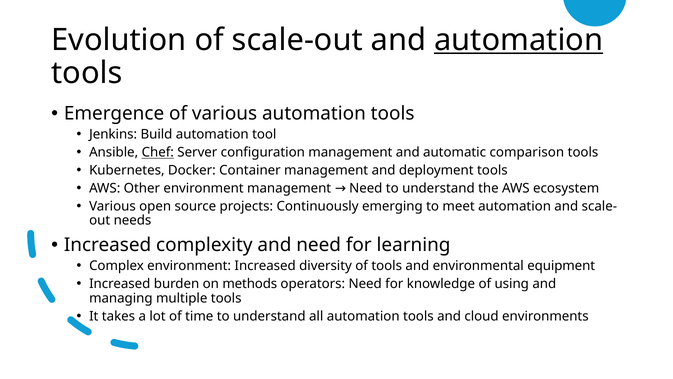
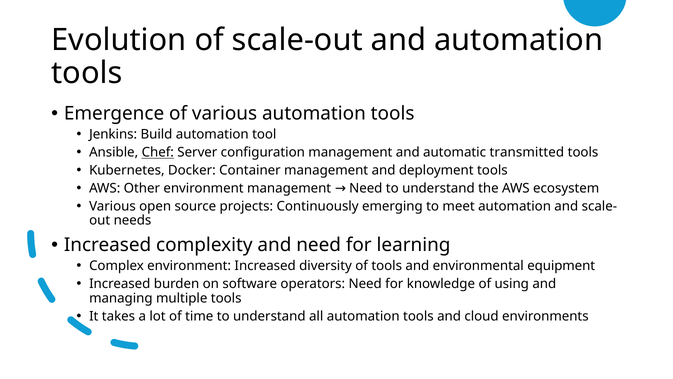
automation underline: present -> none (519, 40)
comparison: comparison -> transmitted (527, 152)
methods: methods -> software (250, 284)
